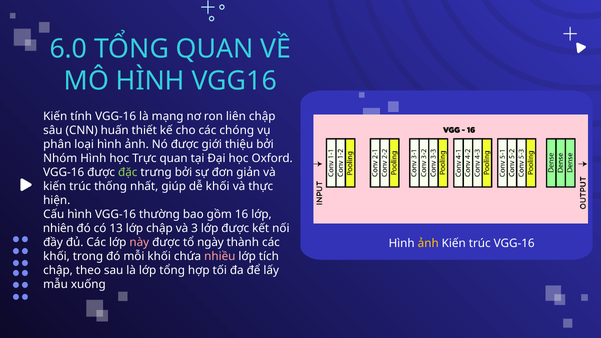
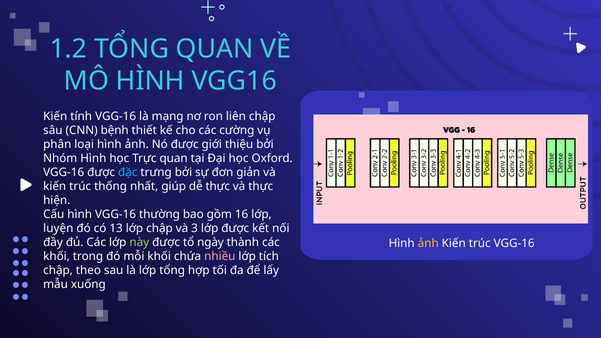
6.0: 6.0 -> 1.2 (68, 49)
huấn: huấn -> bệnh (115, 130)
chóng: chóng -> cường (237, 130)
đặc colour: light green -> light blue (128, 172)
dễ khối: khối -> thực (218, 186)
nhiên: nhiên -> luyện (58, 228)
này colour: pink -> light green (139, 242)
